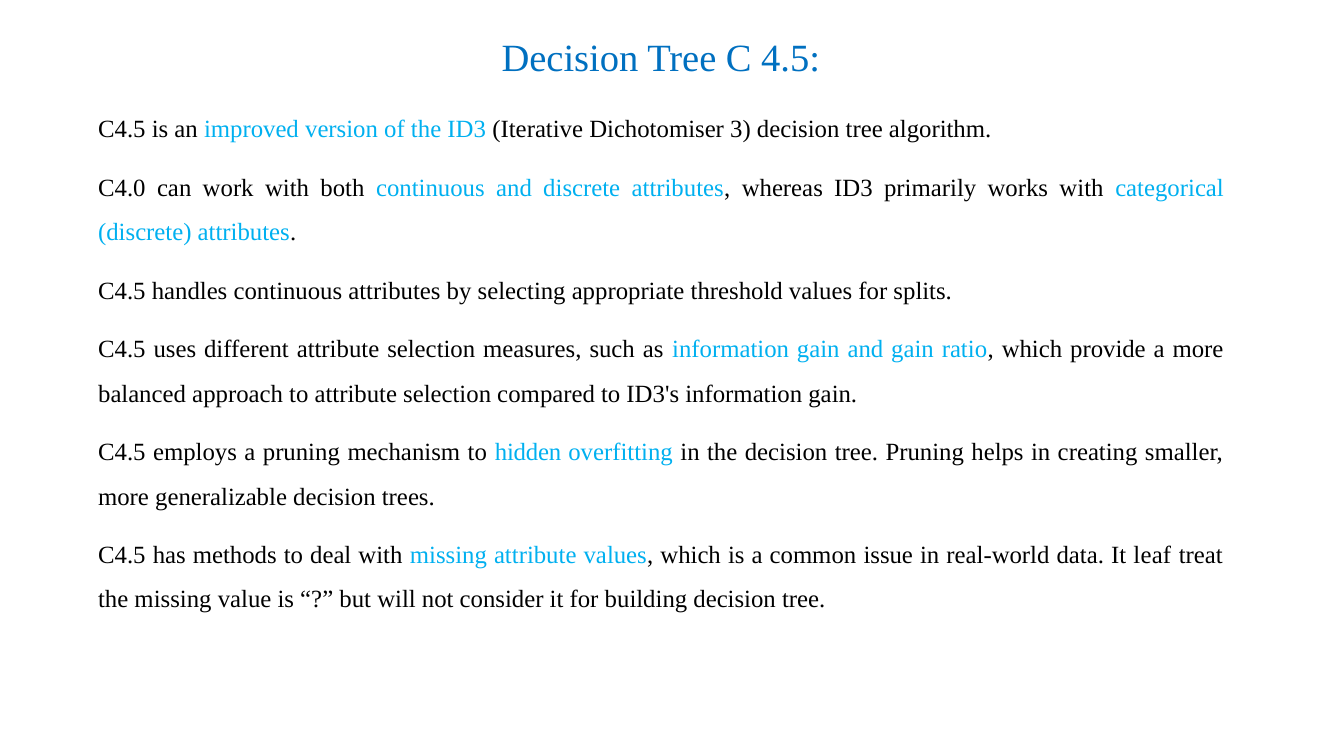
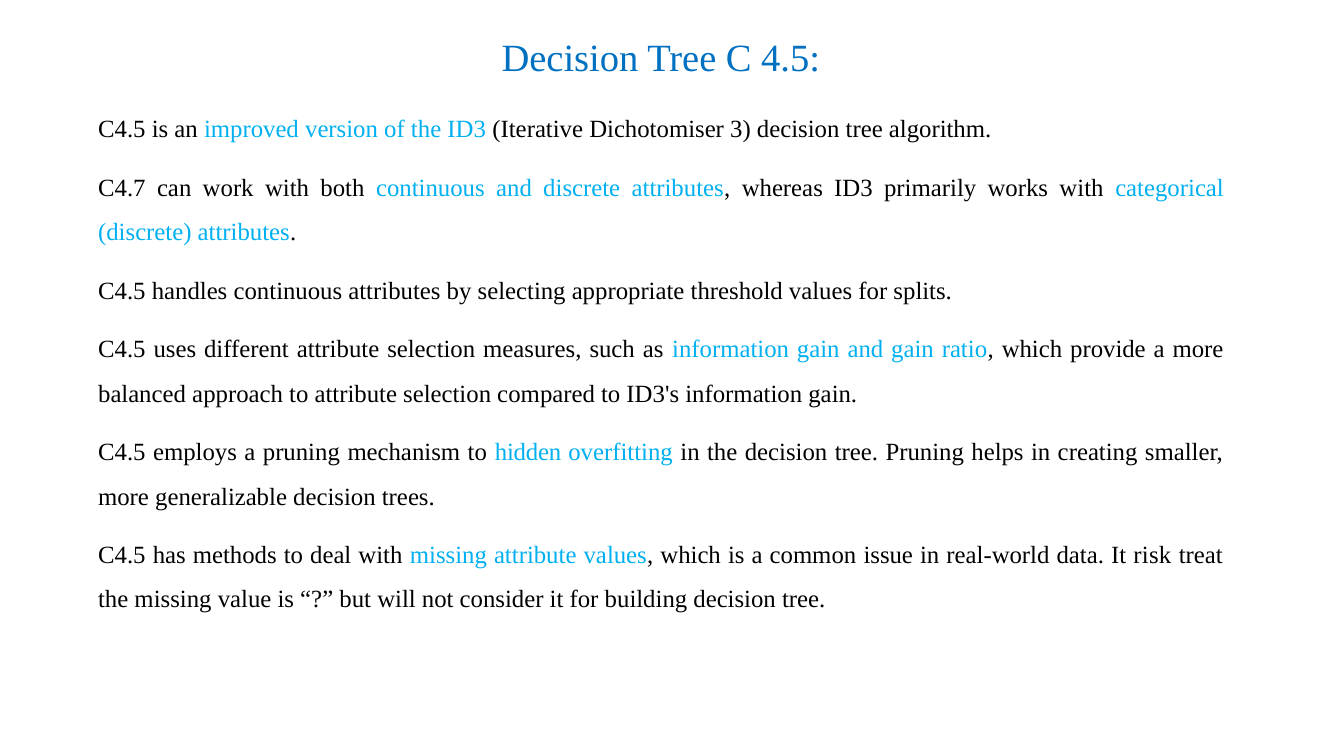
C4.0: C4.0 -> C4.7 (122, 188)
leaf: leaf -> risk (1152, 556)
